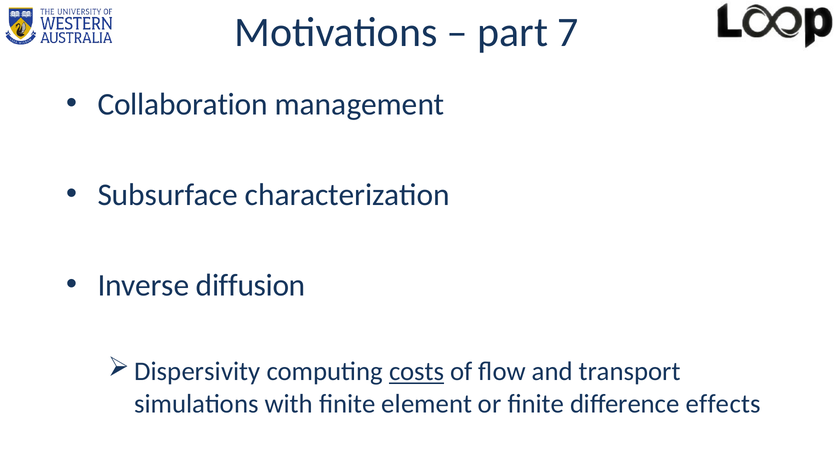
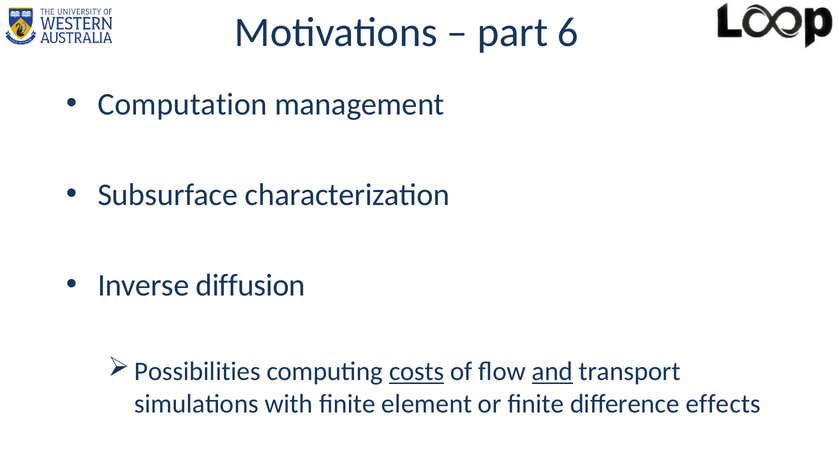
7: 7 -> 6 (568, 32)
Collaboration: Collaboration -> Computation (182, 104)
Dispersivity: Dispersivity -> Possibilities (197, 372)
and underline: none -> present (552, 372)
